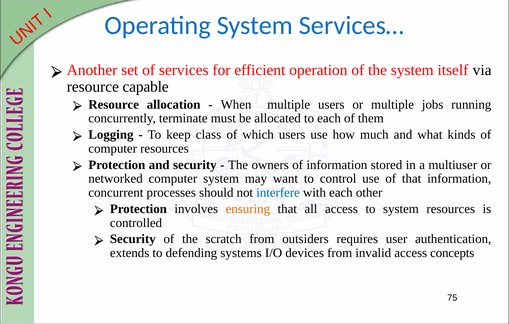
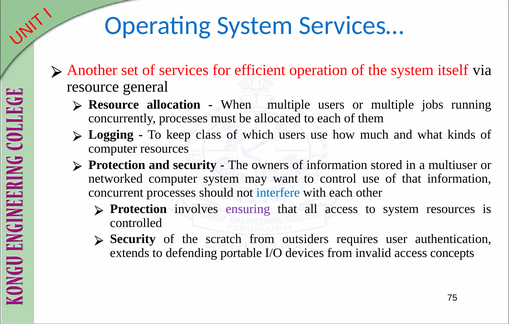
capable: capable -> general (146, 87)
concurrently terminate: terminate -> processes (183, 118)
ensuring colour: orange -> purple (248, 209)
systems: systems -> portable (241, 253)
